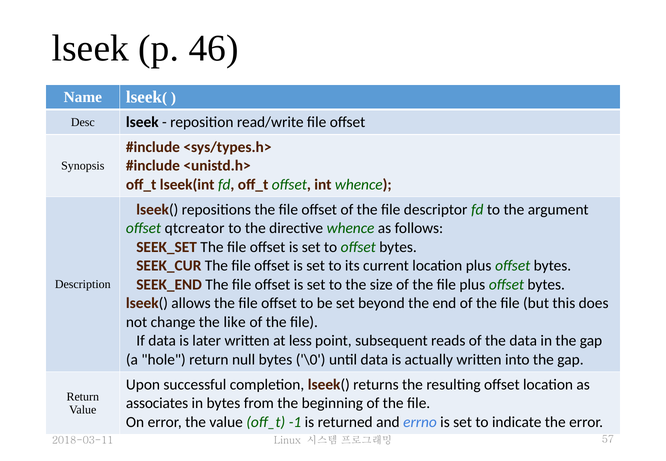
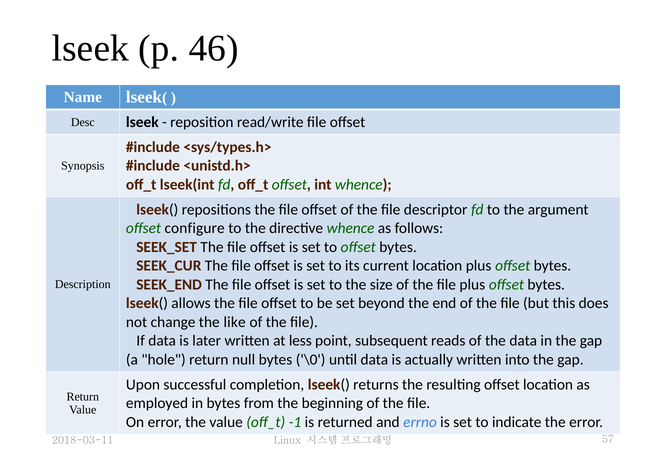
qtcreator: qtcreator -> configure (195, 228)
associates: associates -> employed (157, 403)
